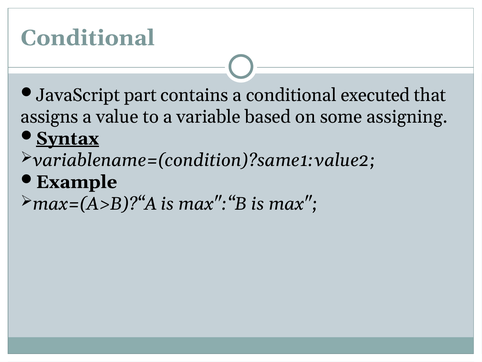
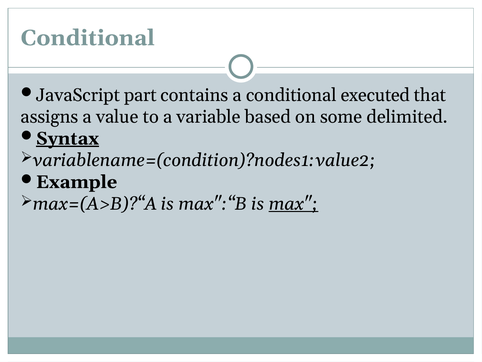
assigning: assigning -> delimited (407, 117)
variablename=(condition)?same1:value2: variablename=(condition)?same1:value2 -> variablename=(condition)?nodes1:value2 (204, 160)
max underline: none -> present (294, 204)
